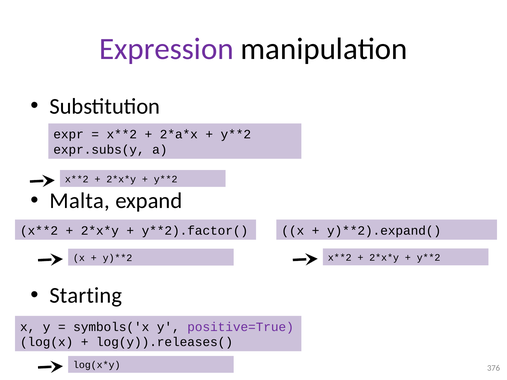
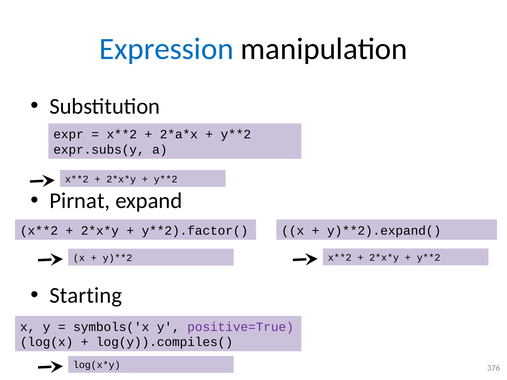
Expression colour: purple -> blue (166, 49)
Malta: Malta -> Pirnat (80, 201)
log(y)).releases(: log(y)).releases( -> log(y)).compiles( (164, 342)
